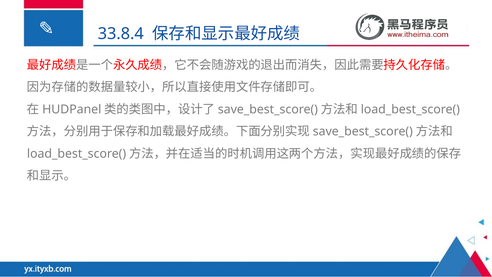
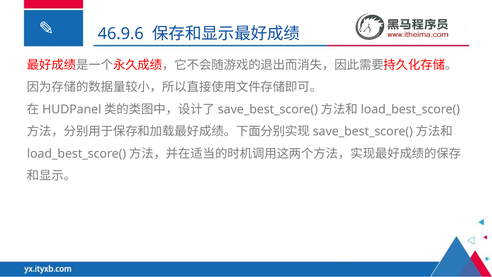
33.8.4: 33.8.4 -> 46.9.6 (121, 34)
